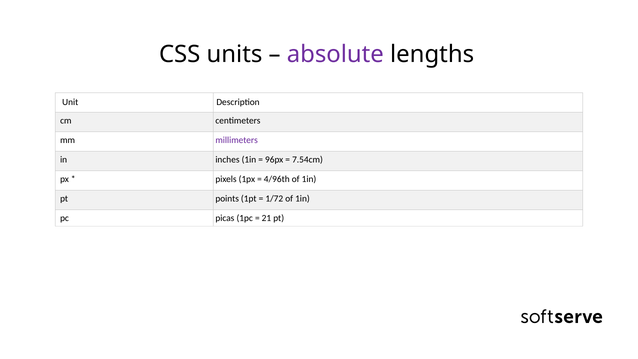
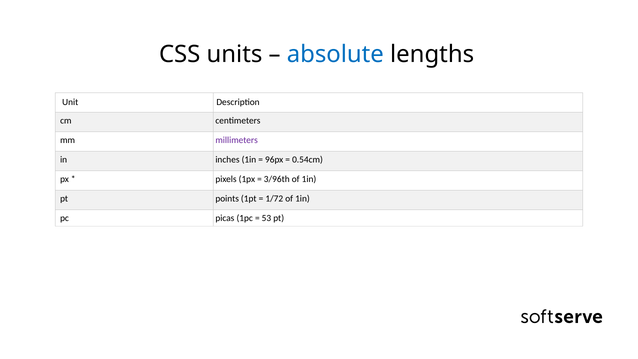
absolute colour: purple -> blue (335, 54)
7.54cm: 7.54cm -> 0.54cm (307, 159)
4/96th: 4/96th -> 3/96th (277, 179)
21: 21 -> 53 (266, 218)
